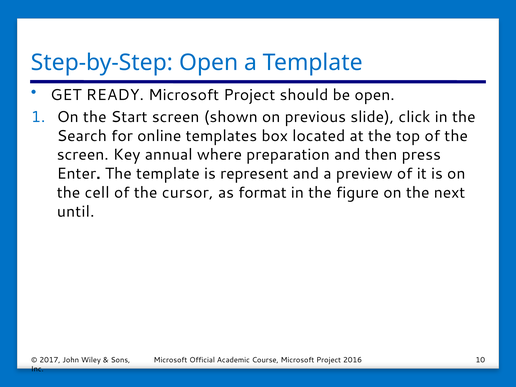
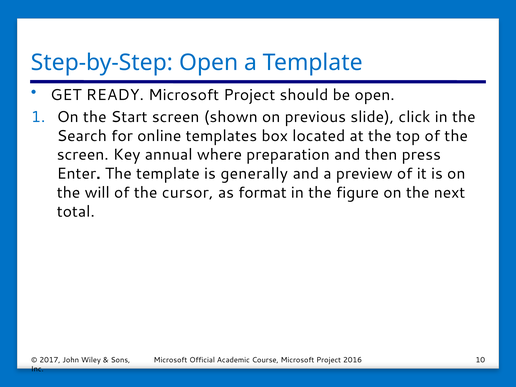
represent: represent -> generally (254, 174)
cell: cell -> will (97, 193)
until: until -> total (76, 211)
